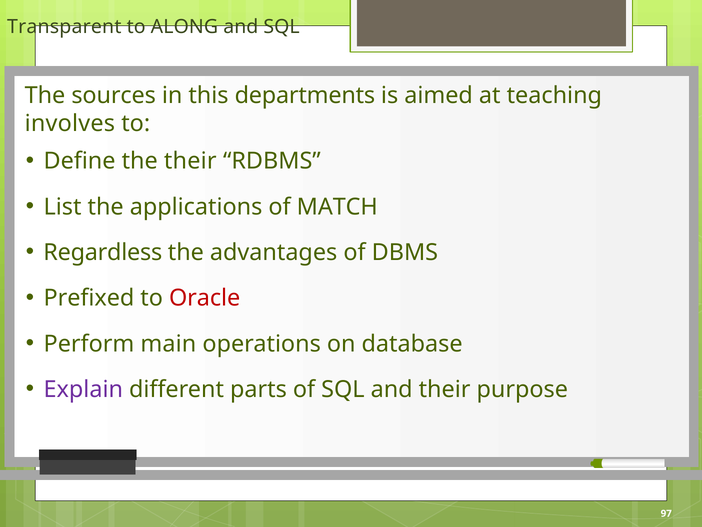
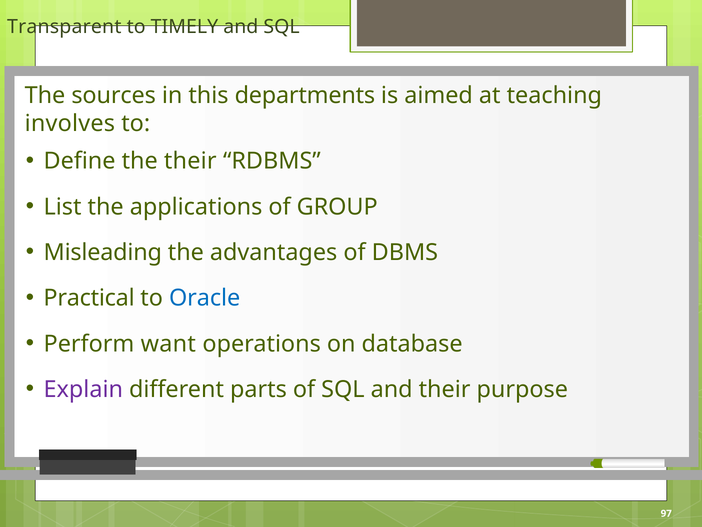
ALONG: ALONG -> TIMELY (184, 27)
MATCH: MATCH -> GROUP (337, 207)
Regardless: Regardless -> Misleading (103, 252)
Prefixed: Prefixed -> Practical (89, 298)
Oracle colour: red -> blue (205, 298)
main: main -> want (168, 344)
